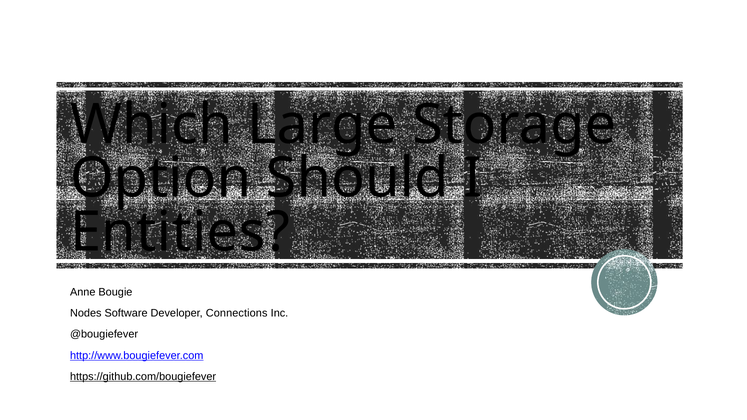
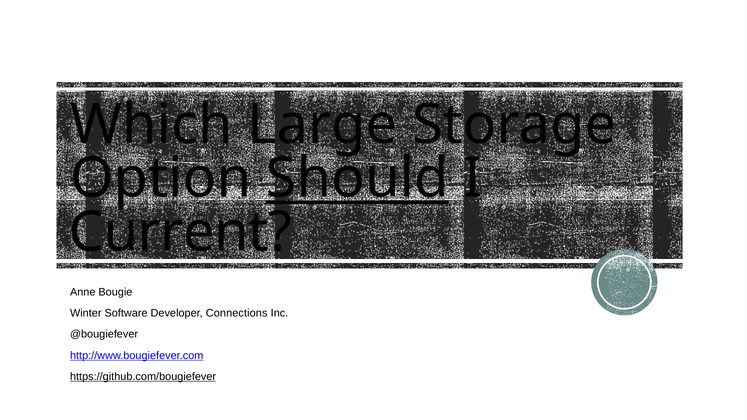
Should underline: none -> present (357, 178)
Entities: Entities -> Current (181, 232)
Nodes: Nodes -> Winter (86, 313)
